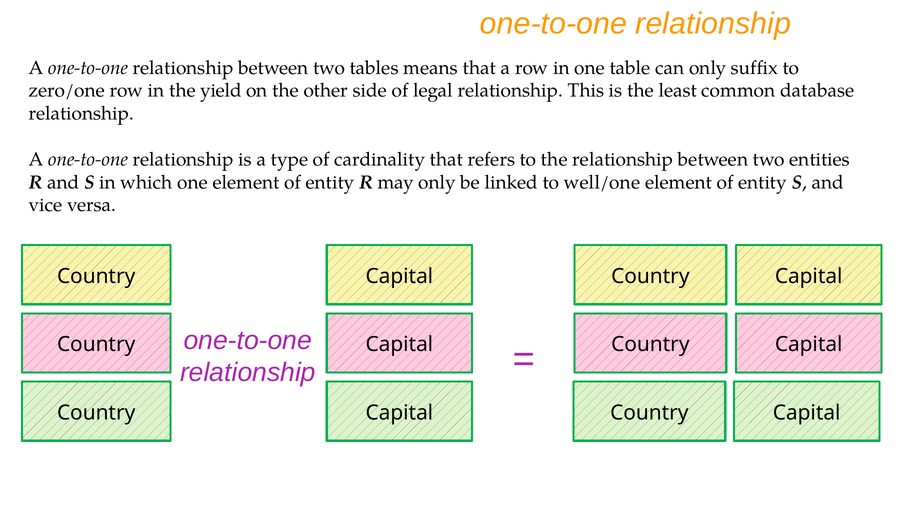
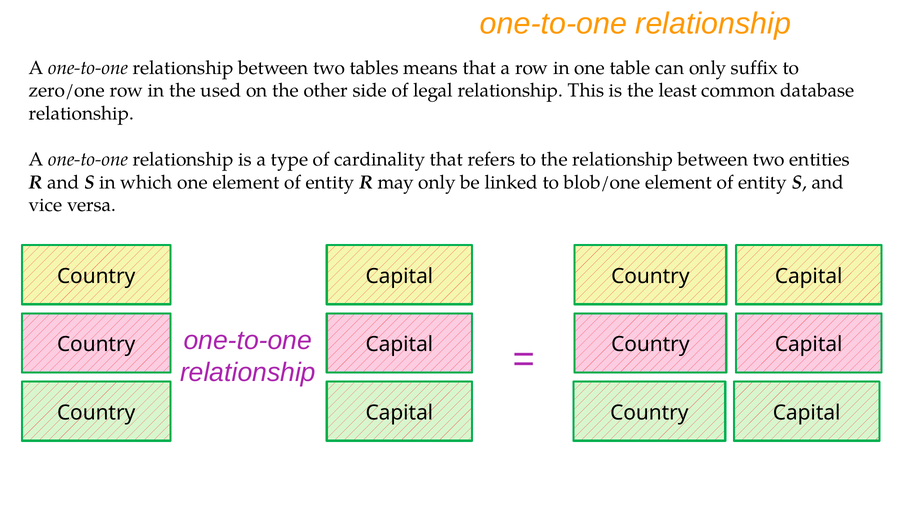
yield: yield -> used (221, 91)
well/one: well/one -> blob/one (602, 182)
